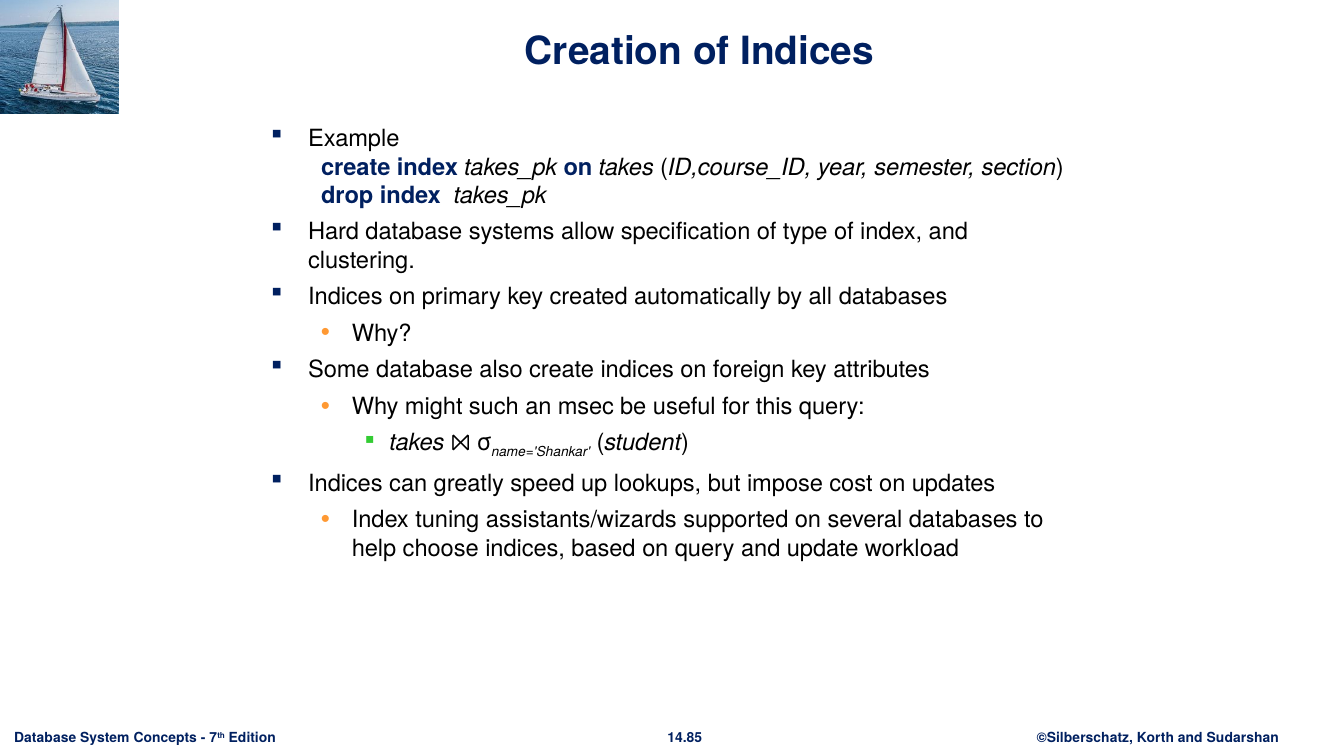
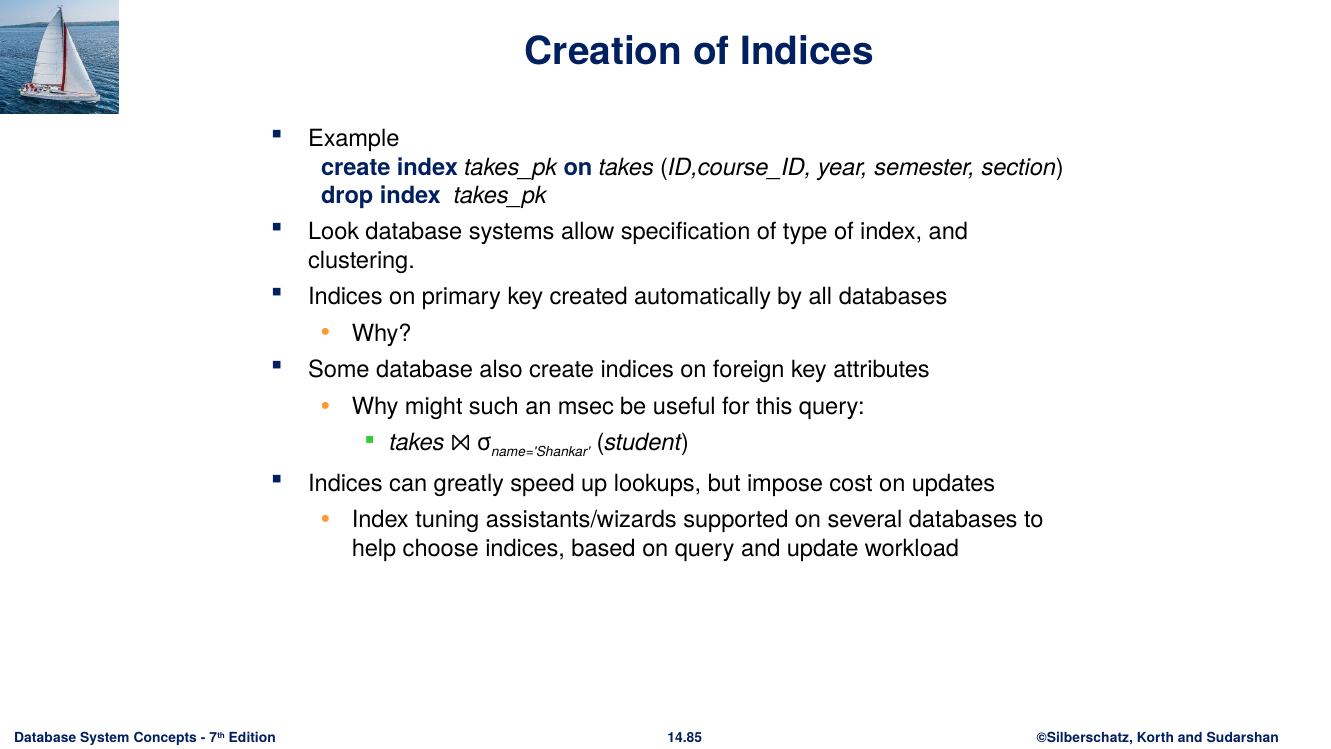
Hard: Hard -> Look (334, 232)
